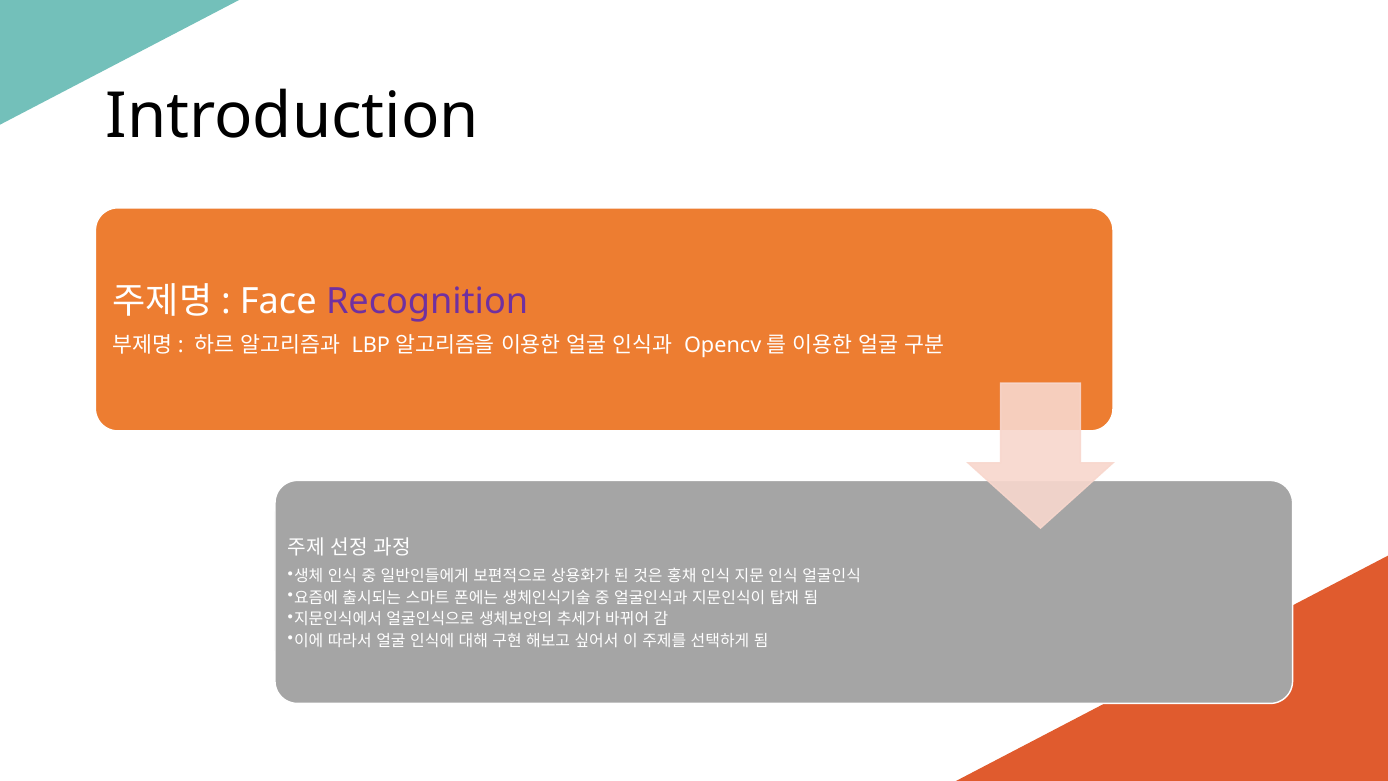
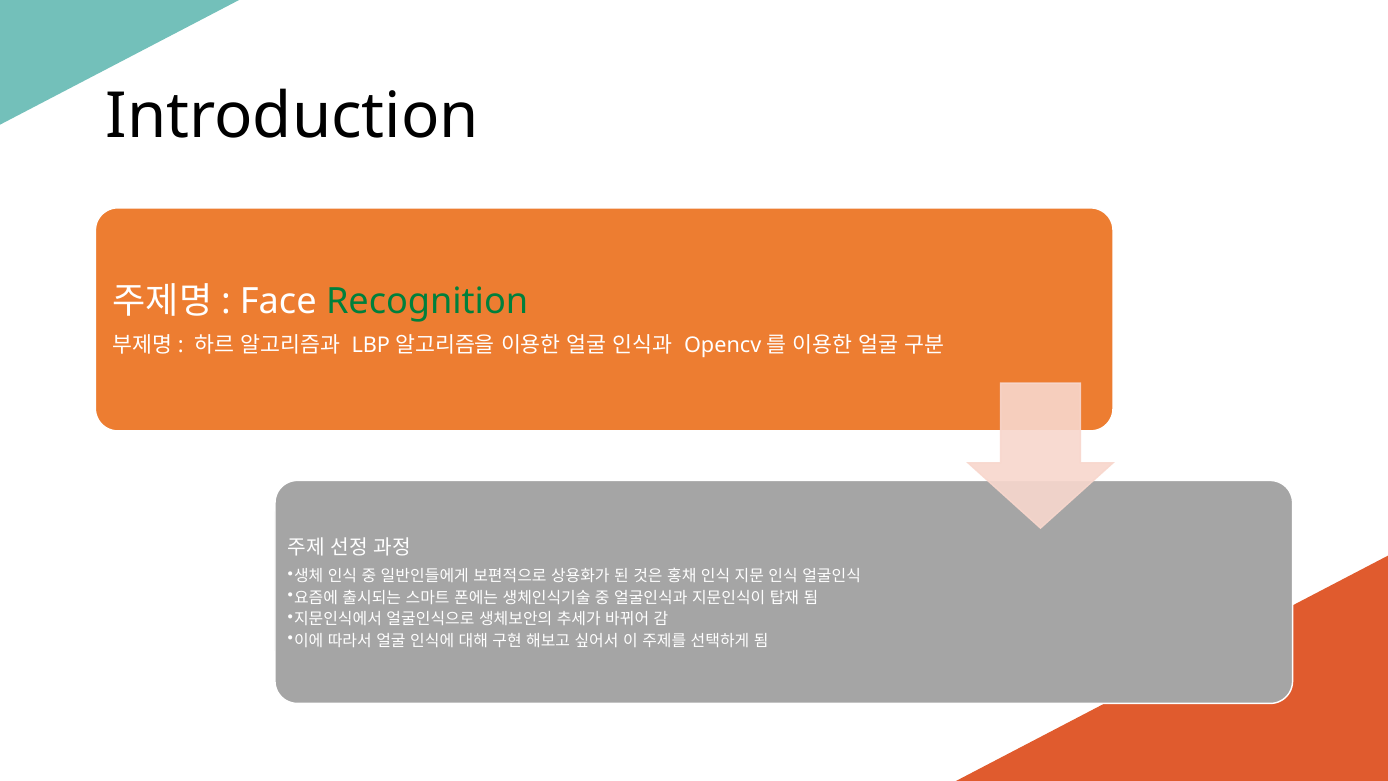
Recognition colour: purple -> green (427, 301)
